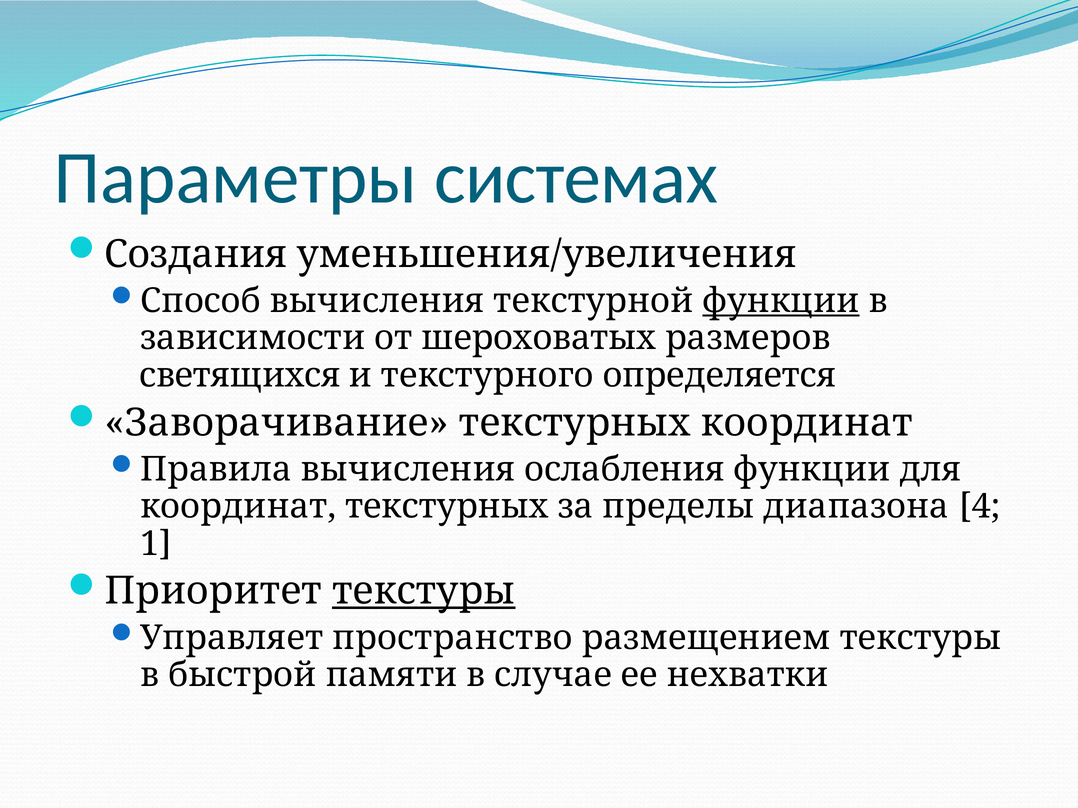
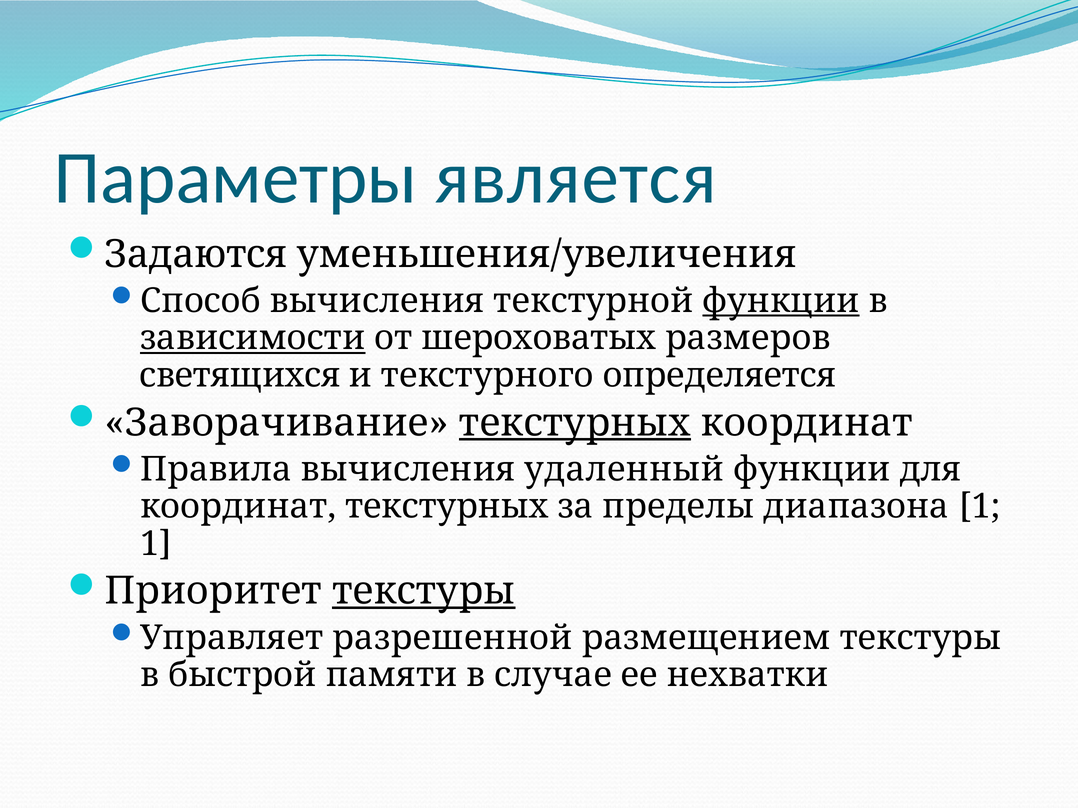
системах: системах -> является (575, 178)
Создания: Создания -> Задаются (196, 254)
зависимости underline: none -> present (253, 338)
текстурных underline: none -> present (575, 423)
ослабления: ослабления -> удаленный (624, 470)
диапазона 4: 4 -> 1 (980, 507)
пространство: пространство -> разрешенной (452, 638)
